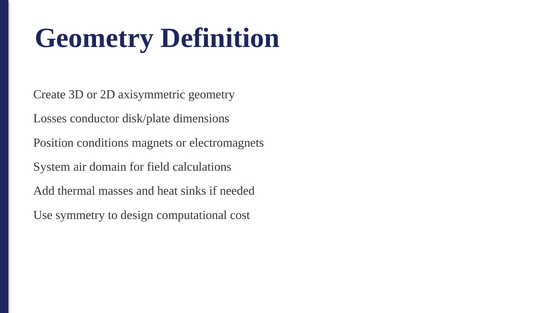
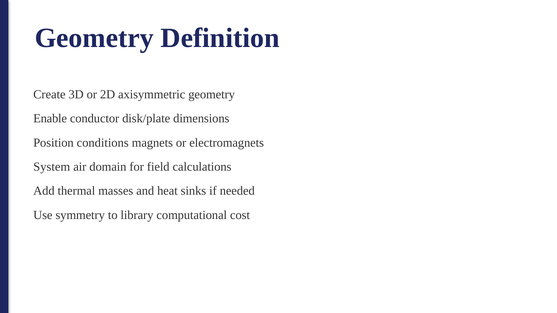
Losses: Losses -> Enable (50, 119)
design: design -> library (137, 215)
